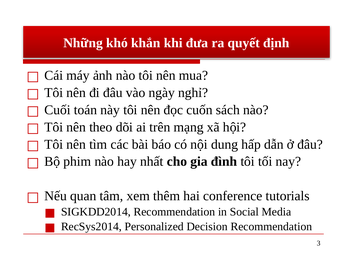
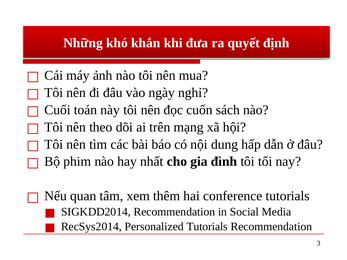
Personalized Decision: Decision -> Tutorials (207, 227)
